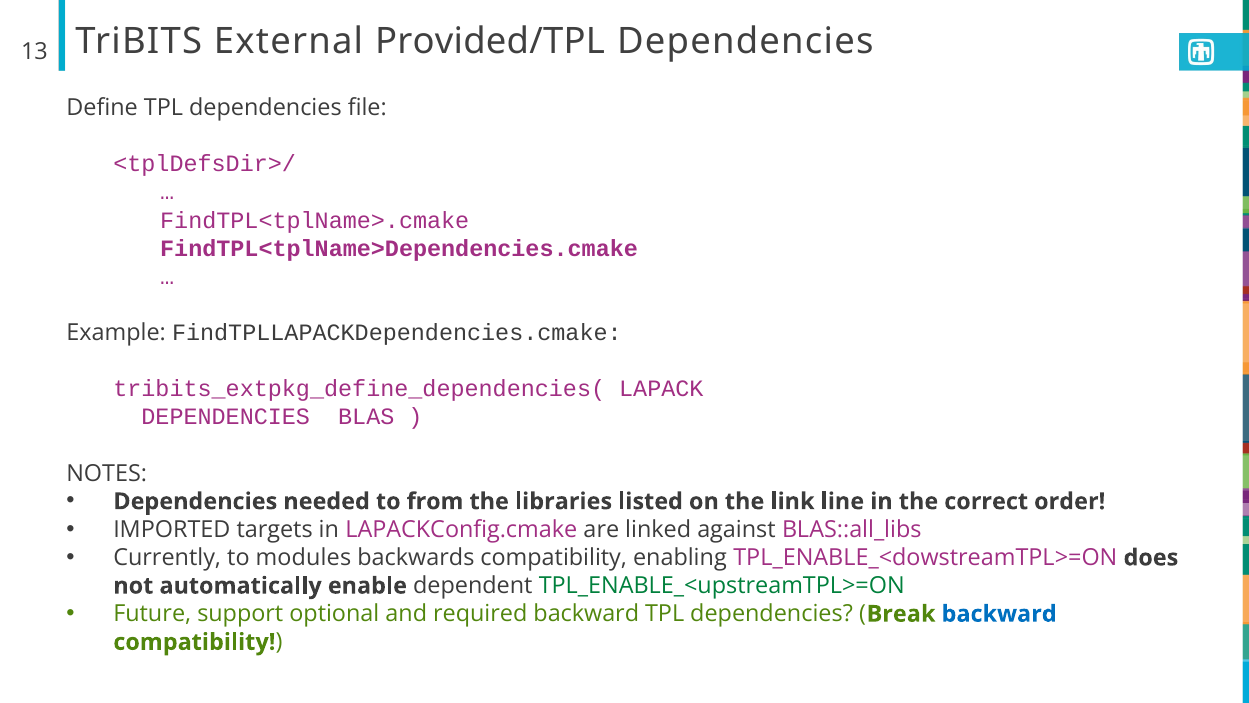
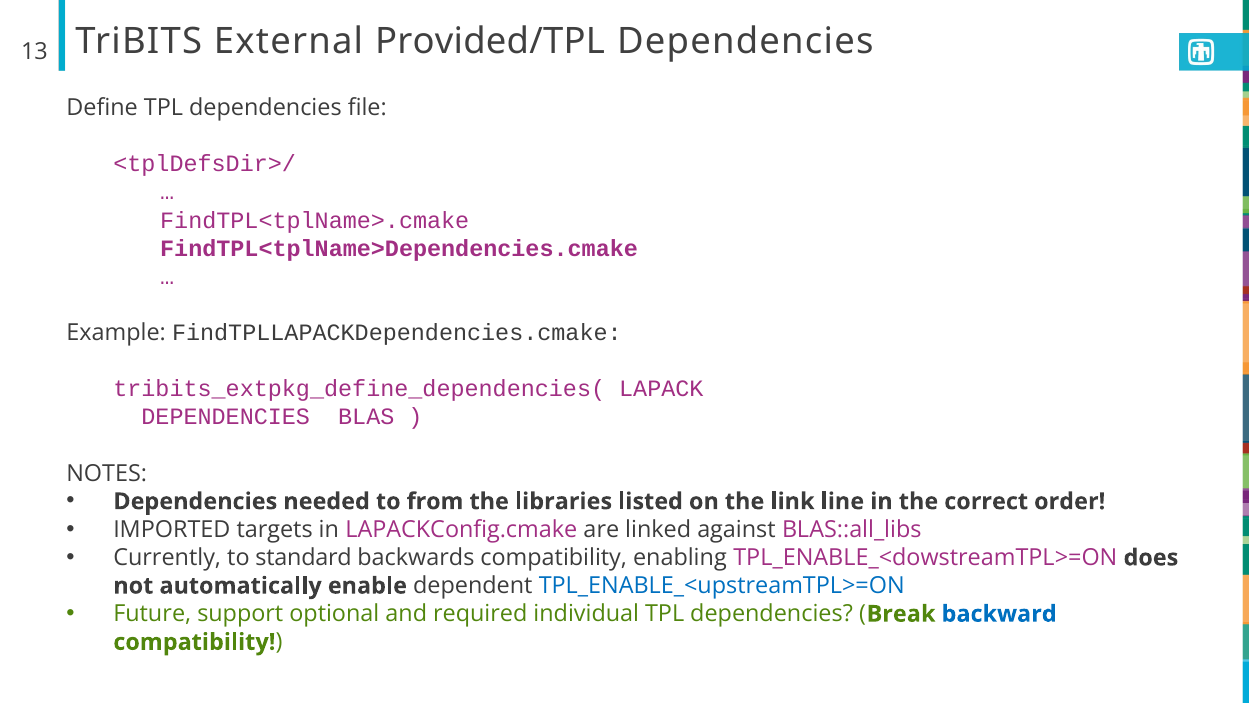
modules: modules -> standard (304, 557)
TPL_ENABLE_<upstreamTPL>=ON colour: green -> blue (722, 585)
required backward: backward -> individual (586, 614)
